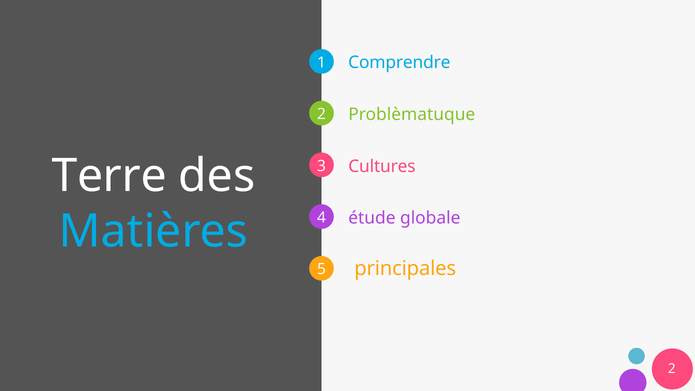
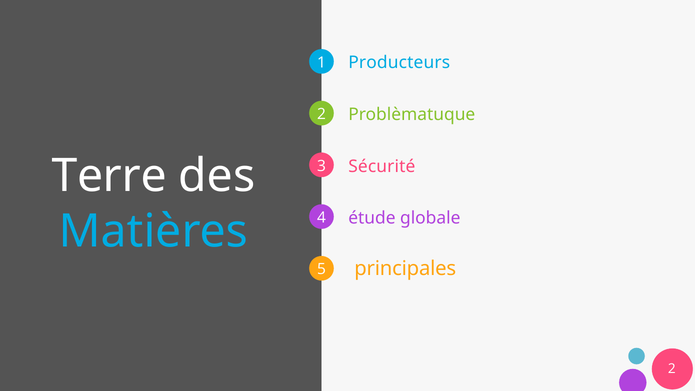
Comprendre: Comprendre -> Producteurs (399, 63)
Cultures: Cultures -> Sécurité (382, 166)
